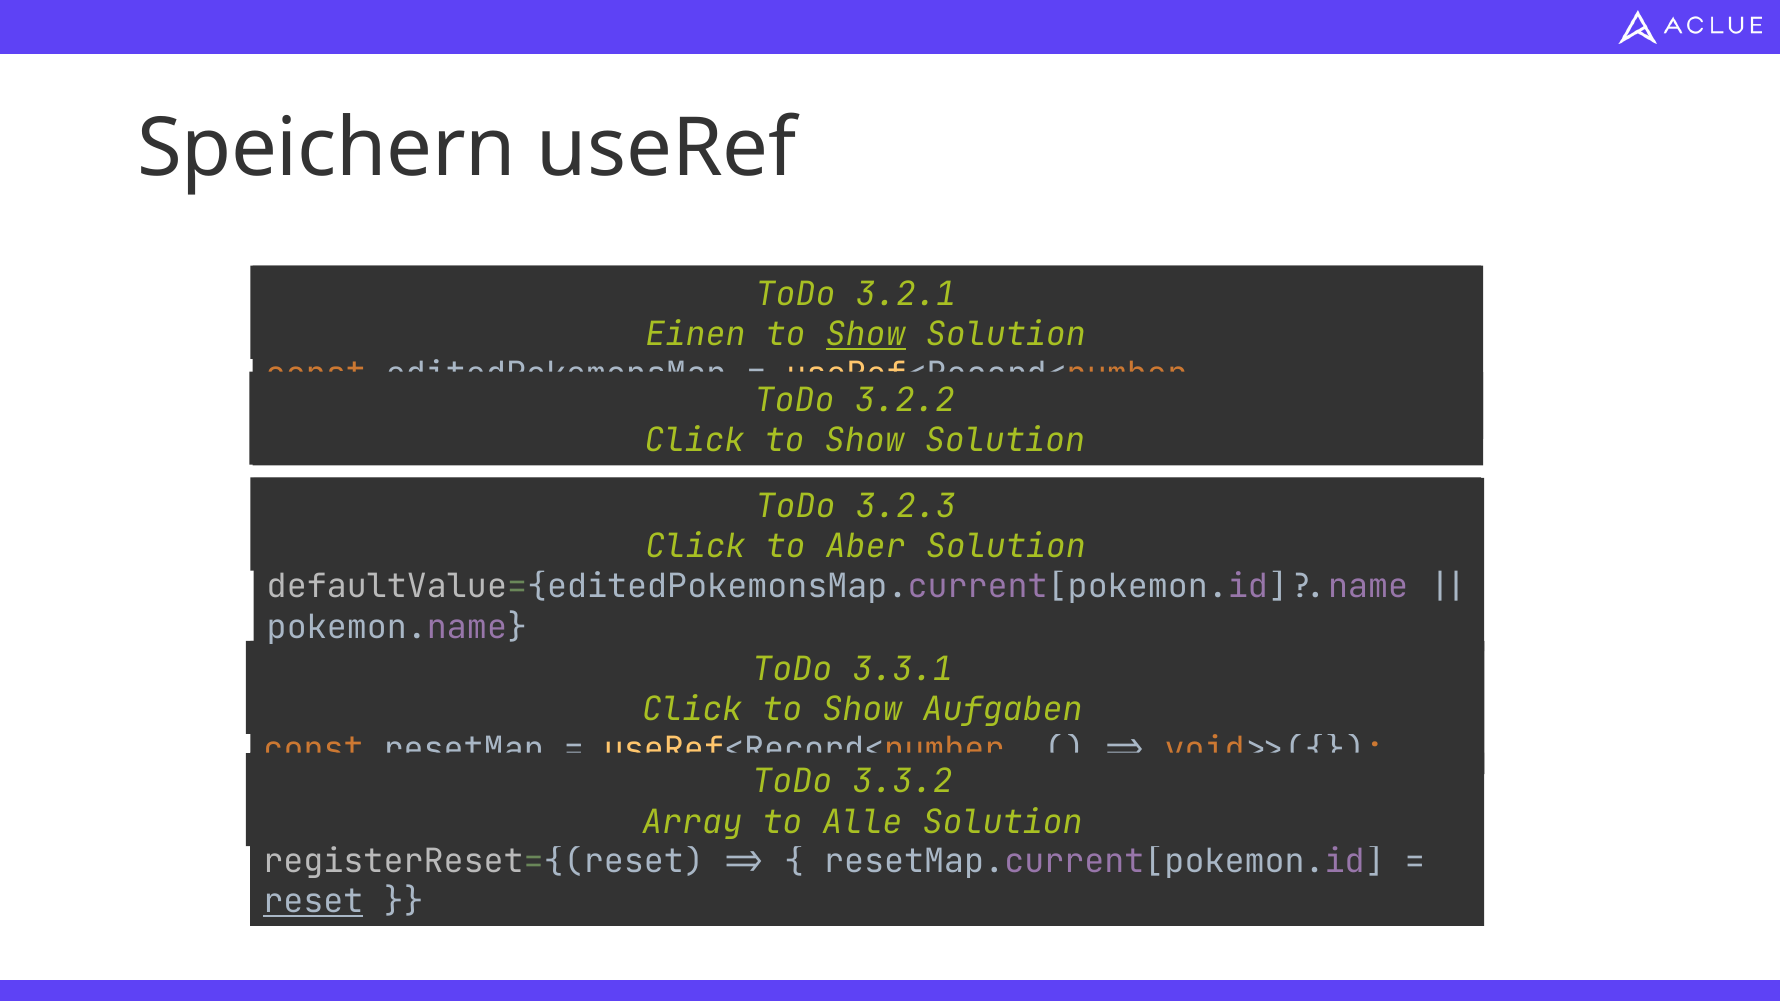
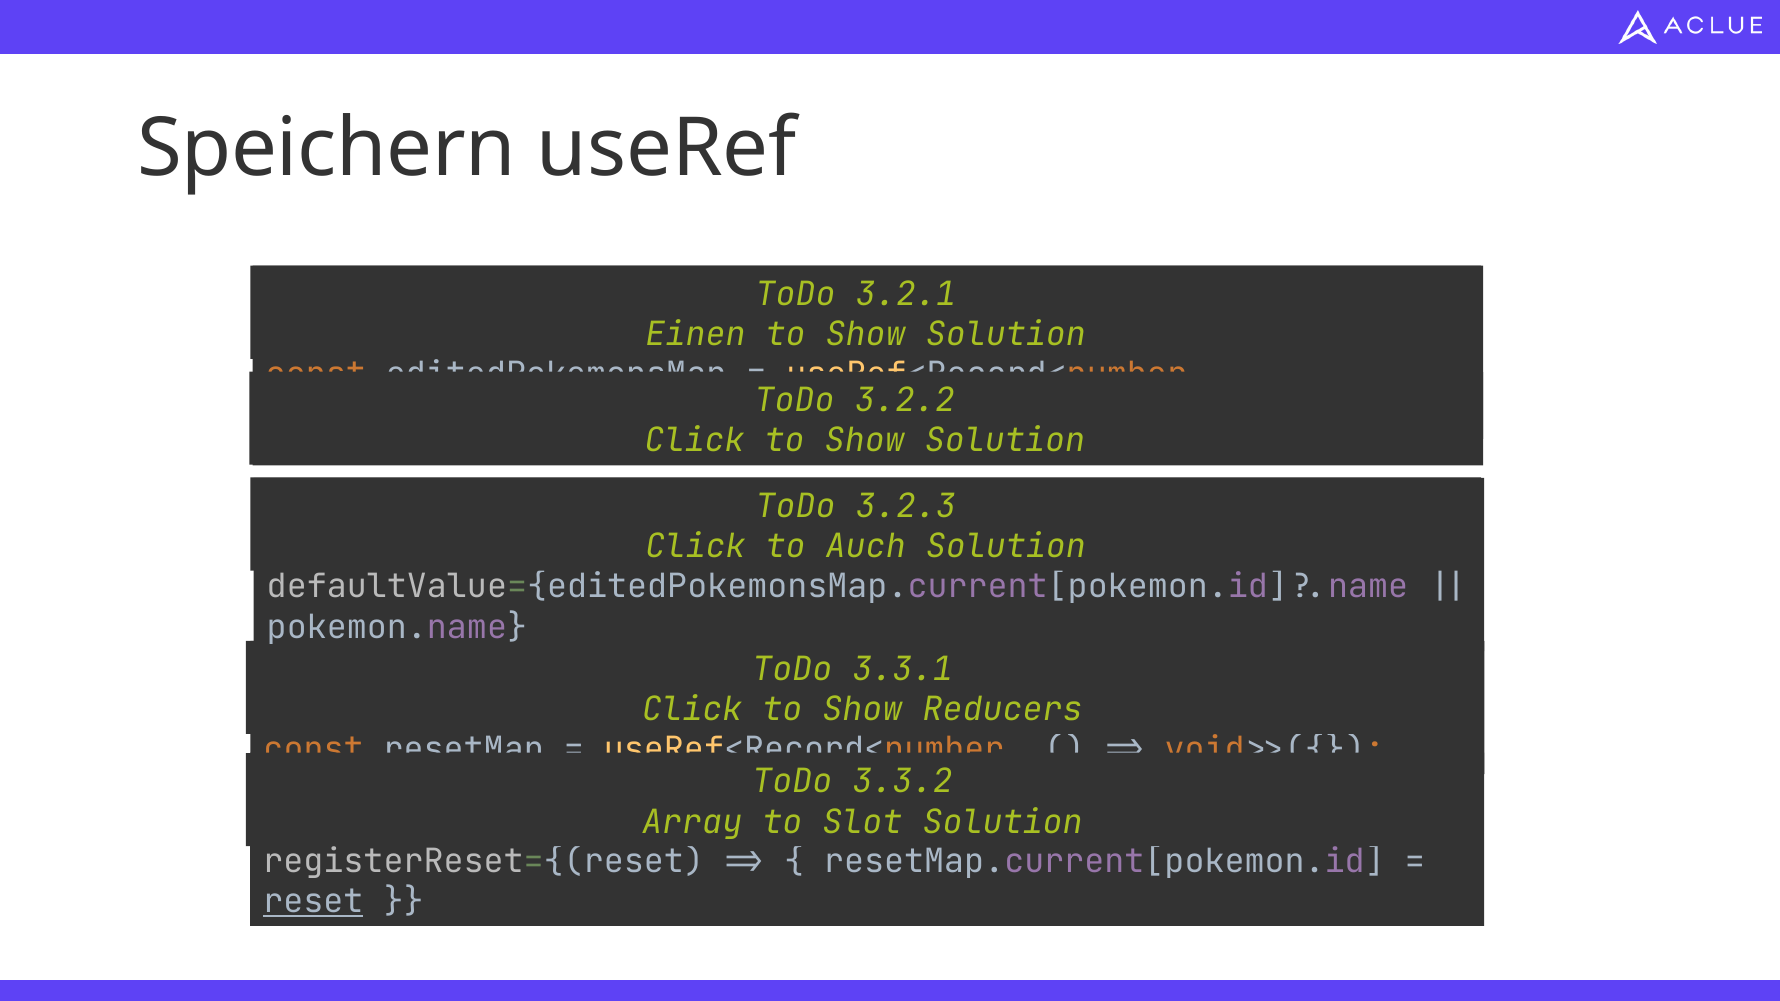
Show underline: present -> none (866, 335)
Aber: Aber -> Auch (866, 546)
Aufgaben: Aufgaben -> Reducers (1003, 710)
Alle: Alle -> Slot (862, 822)
